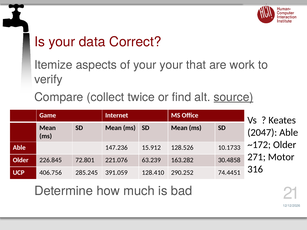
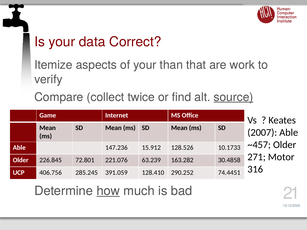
your your: your -> than (171, 65)
2047: 2047 -> 2007 (262, 133)
~172: ~172 -> ~457 (259, 145)
how underline: none -> present (108, 191)
